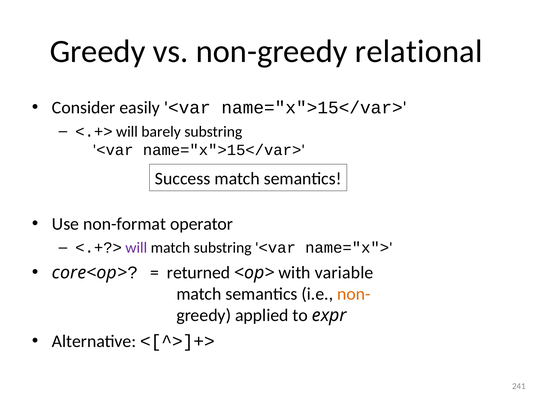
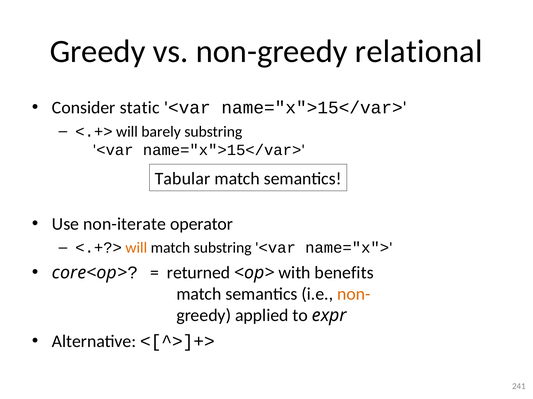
easily: easily -> static (140, 108)
Success: Success -> Tabular (183, 179)
non-format: non-format -> non-iterate (125, 224)
will colour: purple -> orange (136, 248)
variable: variable -> benefits (344, 273)
